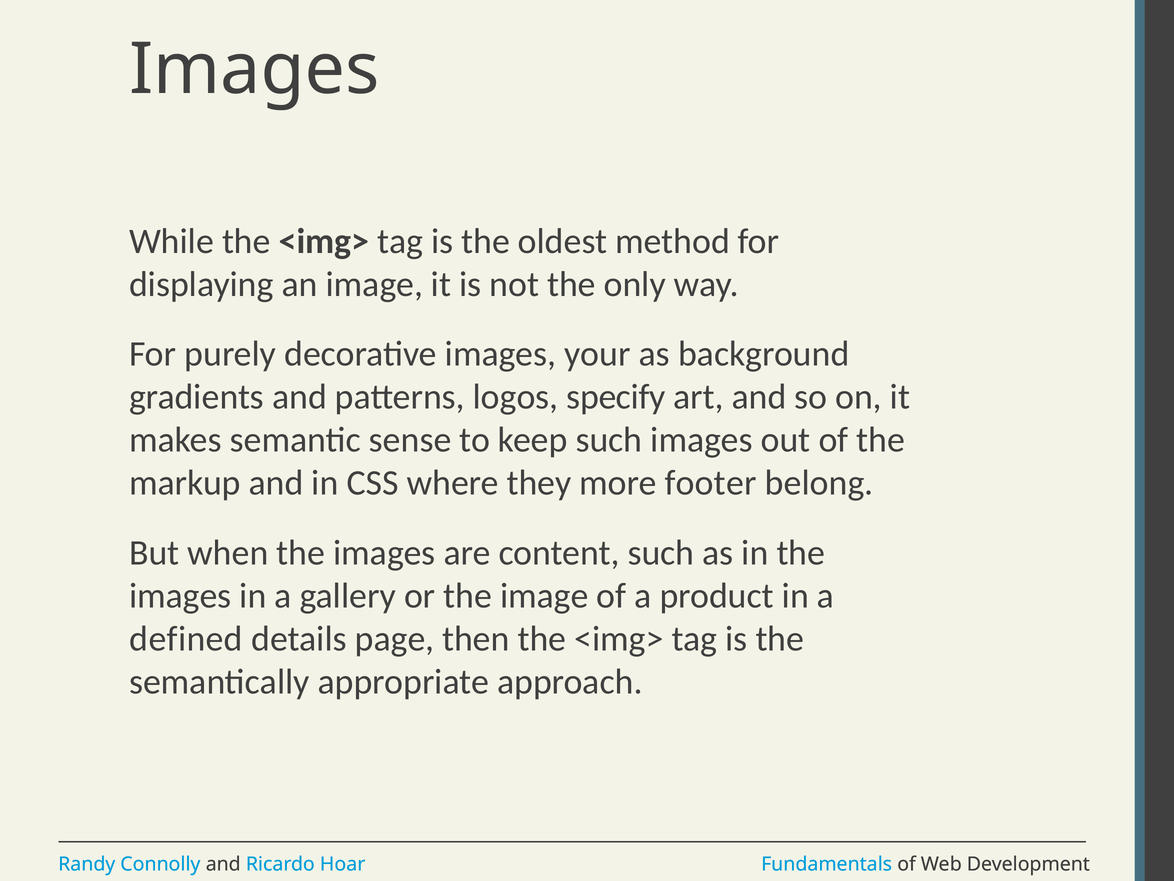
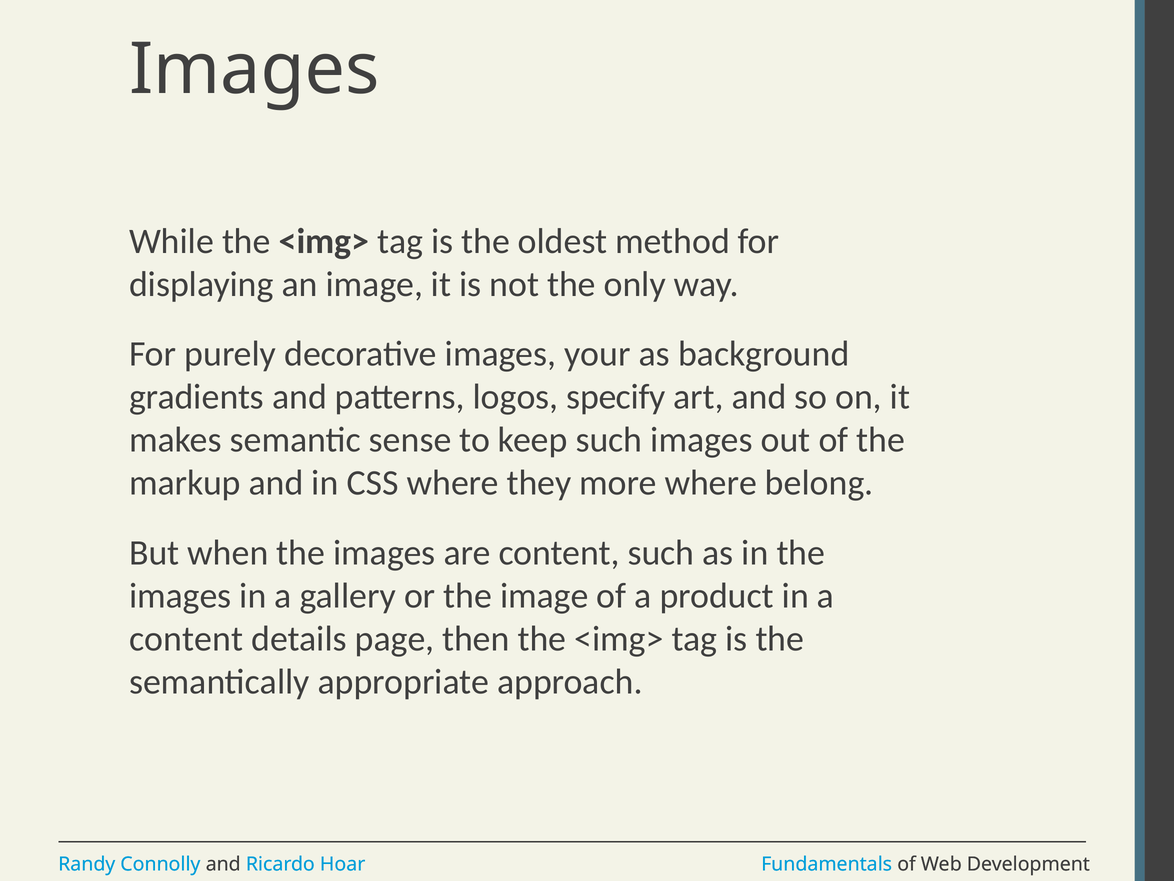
more footer: footer -> where (711, 483)
defined: defined -> content (186, 639)
